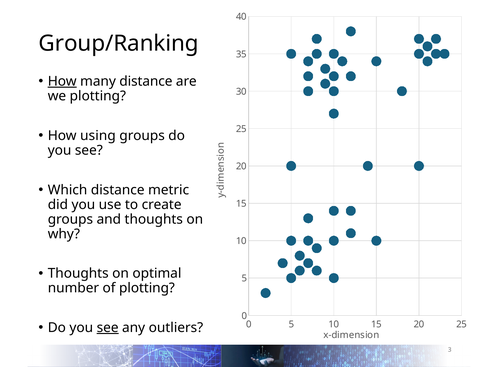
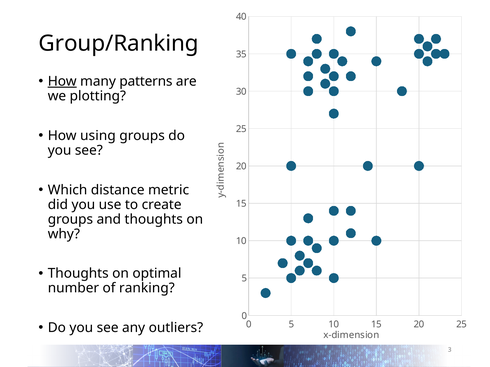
many distance: distance -> patterns (146, 81)
of plotting: plotting -> ranking (147, 289)
see underline: present -> none (108, 328)
